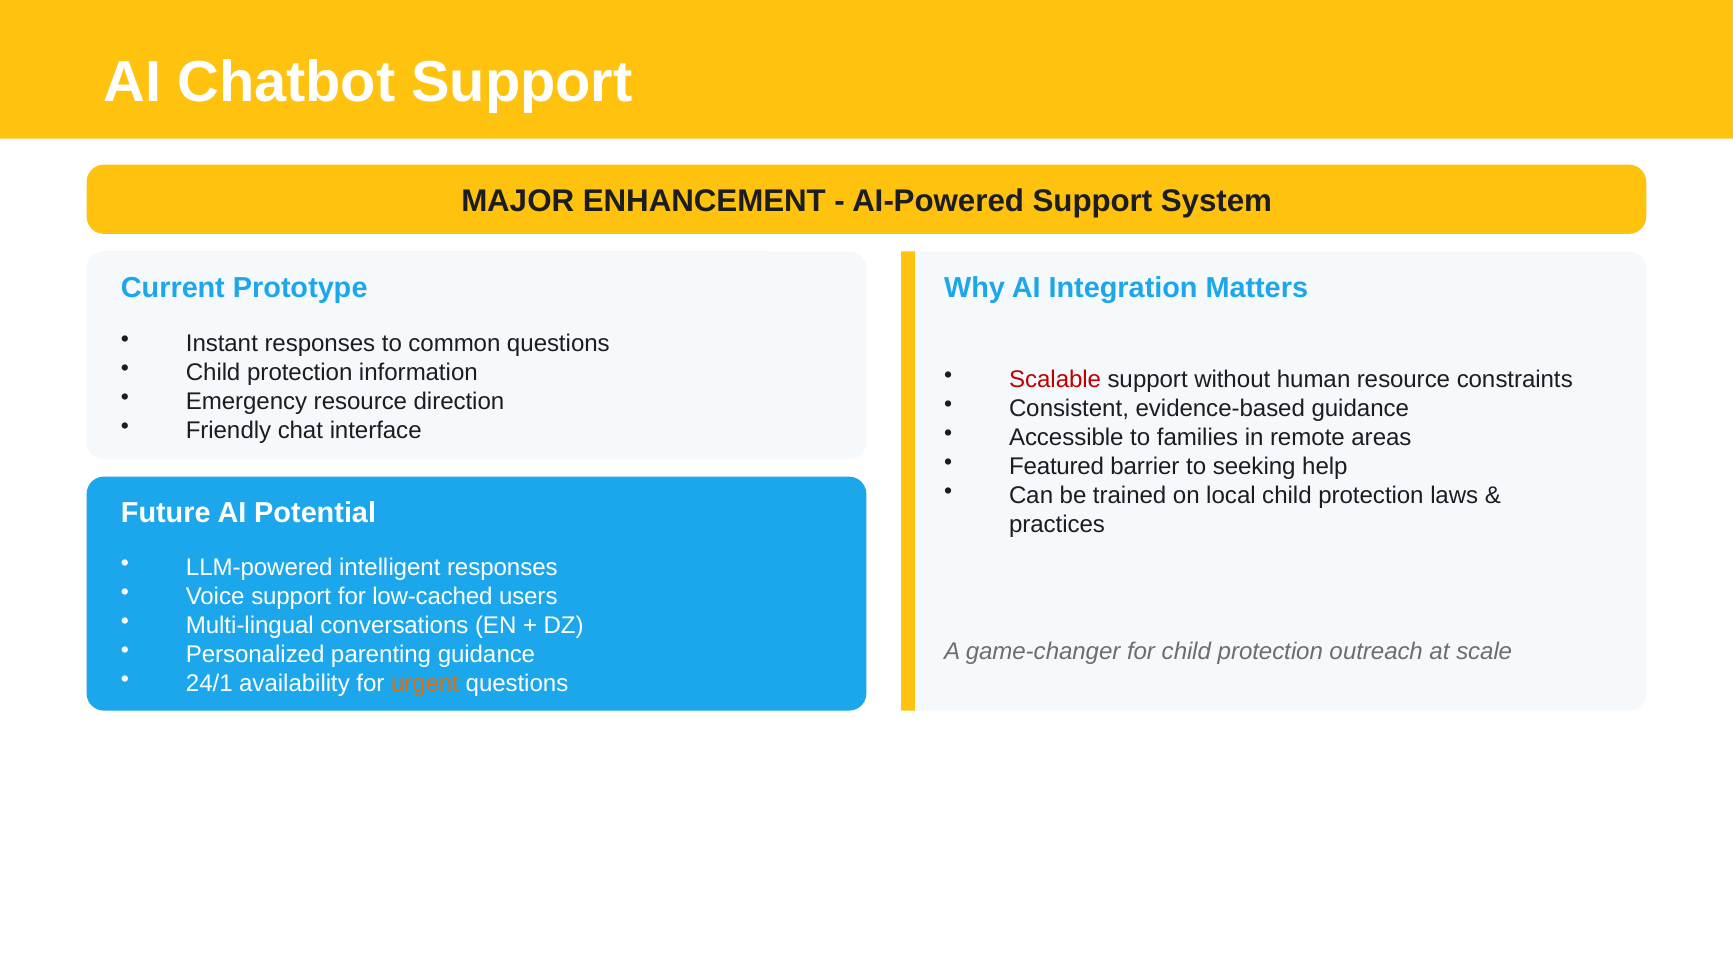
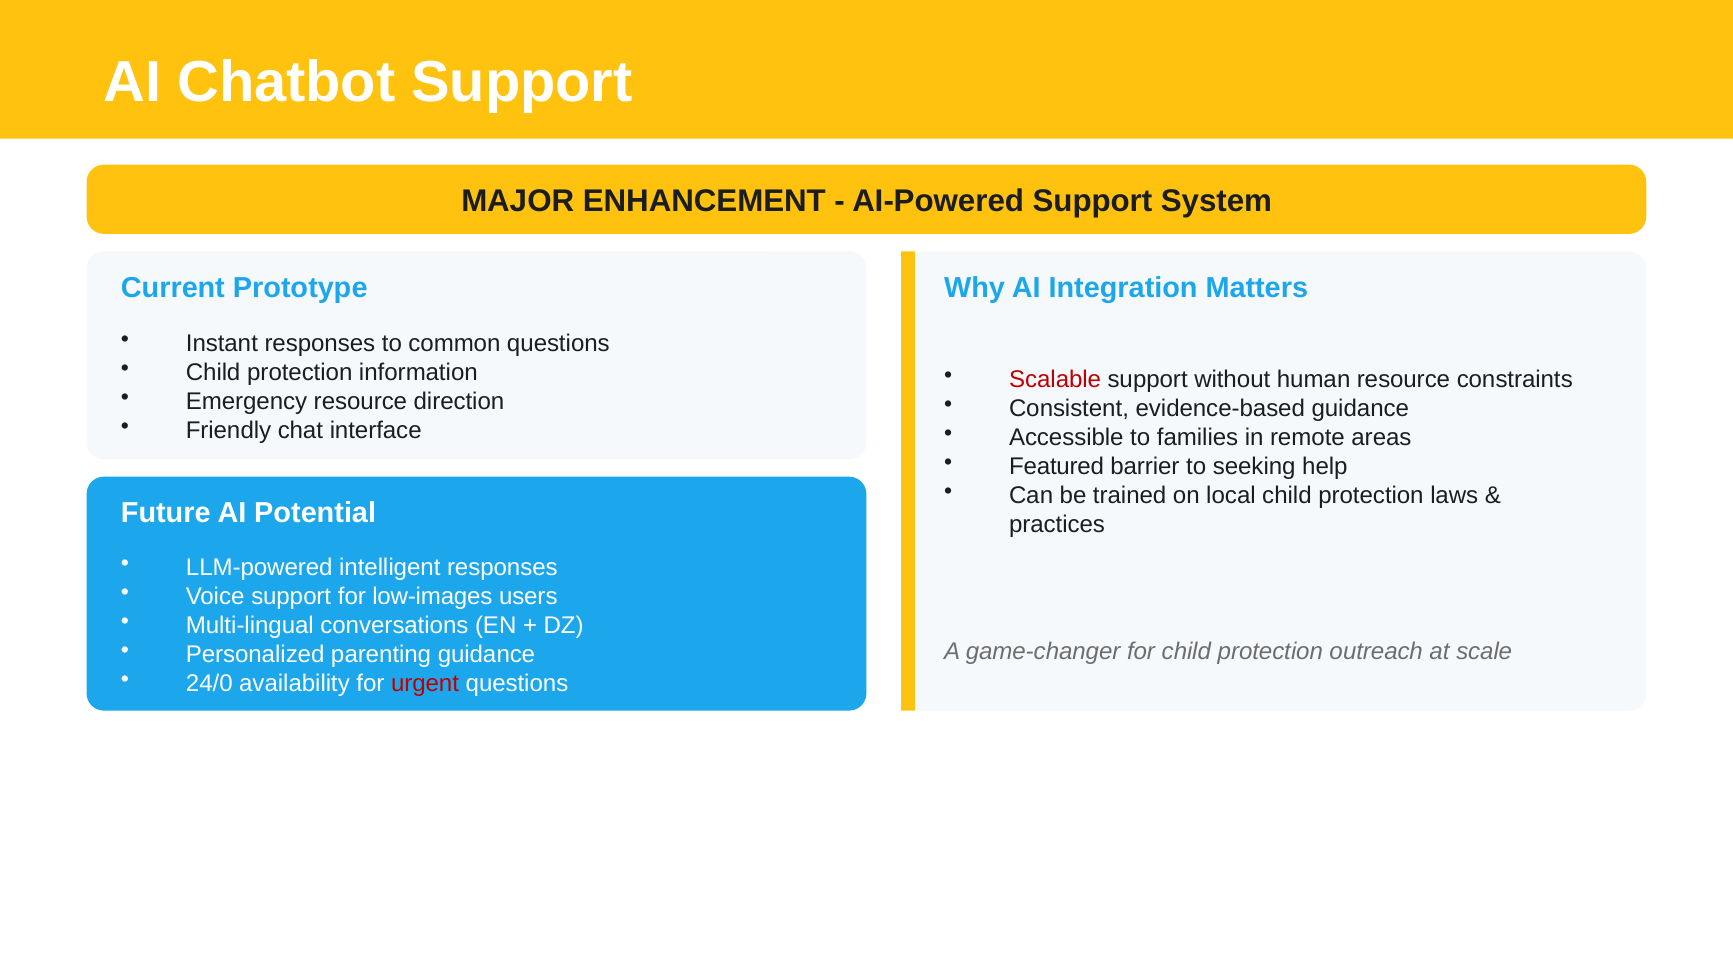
low-cached: low-cached -> low-images (432, 597)
24/1: 24/1 -> 24/0 (209, 683)
urgent colour: orange -> red (425, 683)
